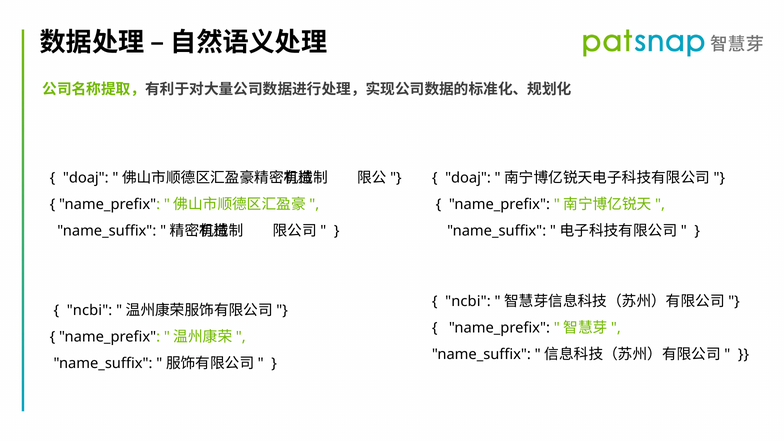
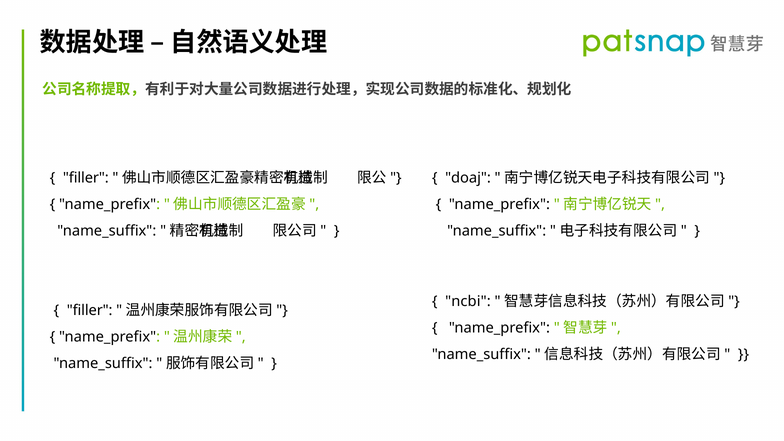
doaj: doaj -> filler (86, 178)
ncbi: ncbi -> filler (90, 310)
